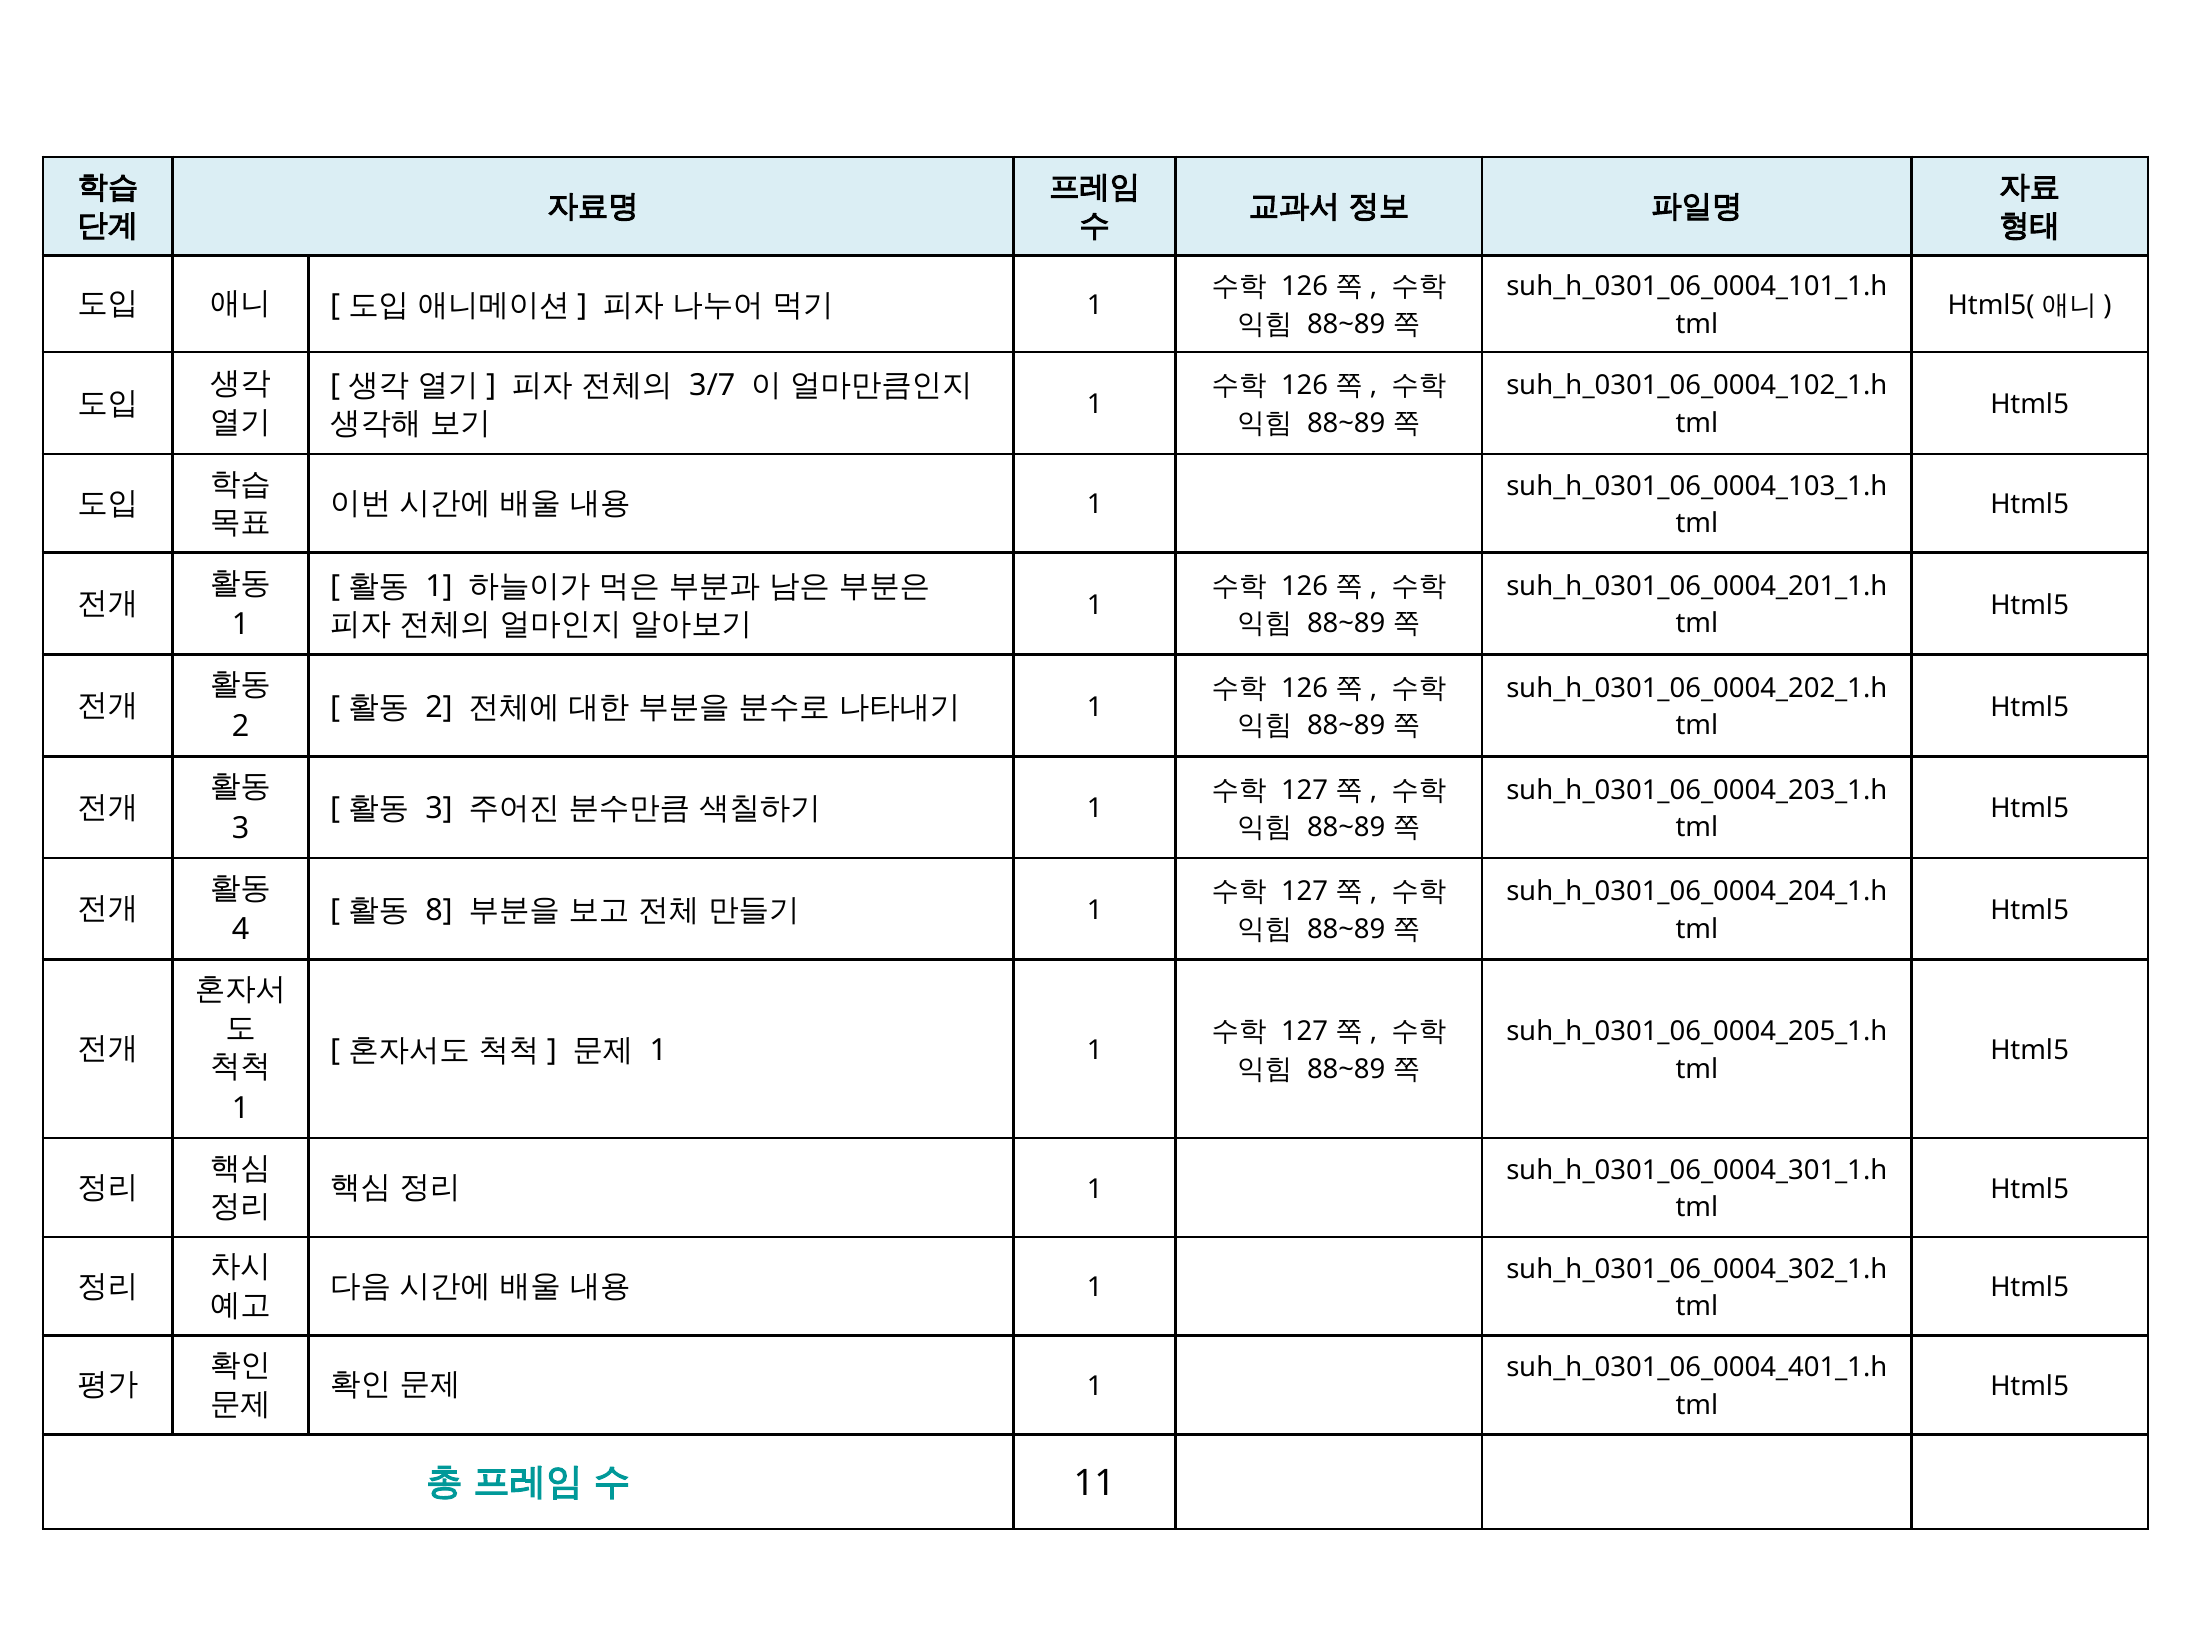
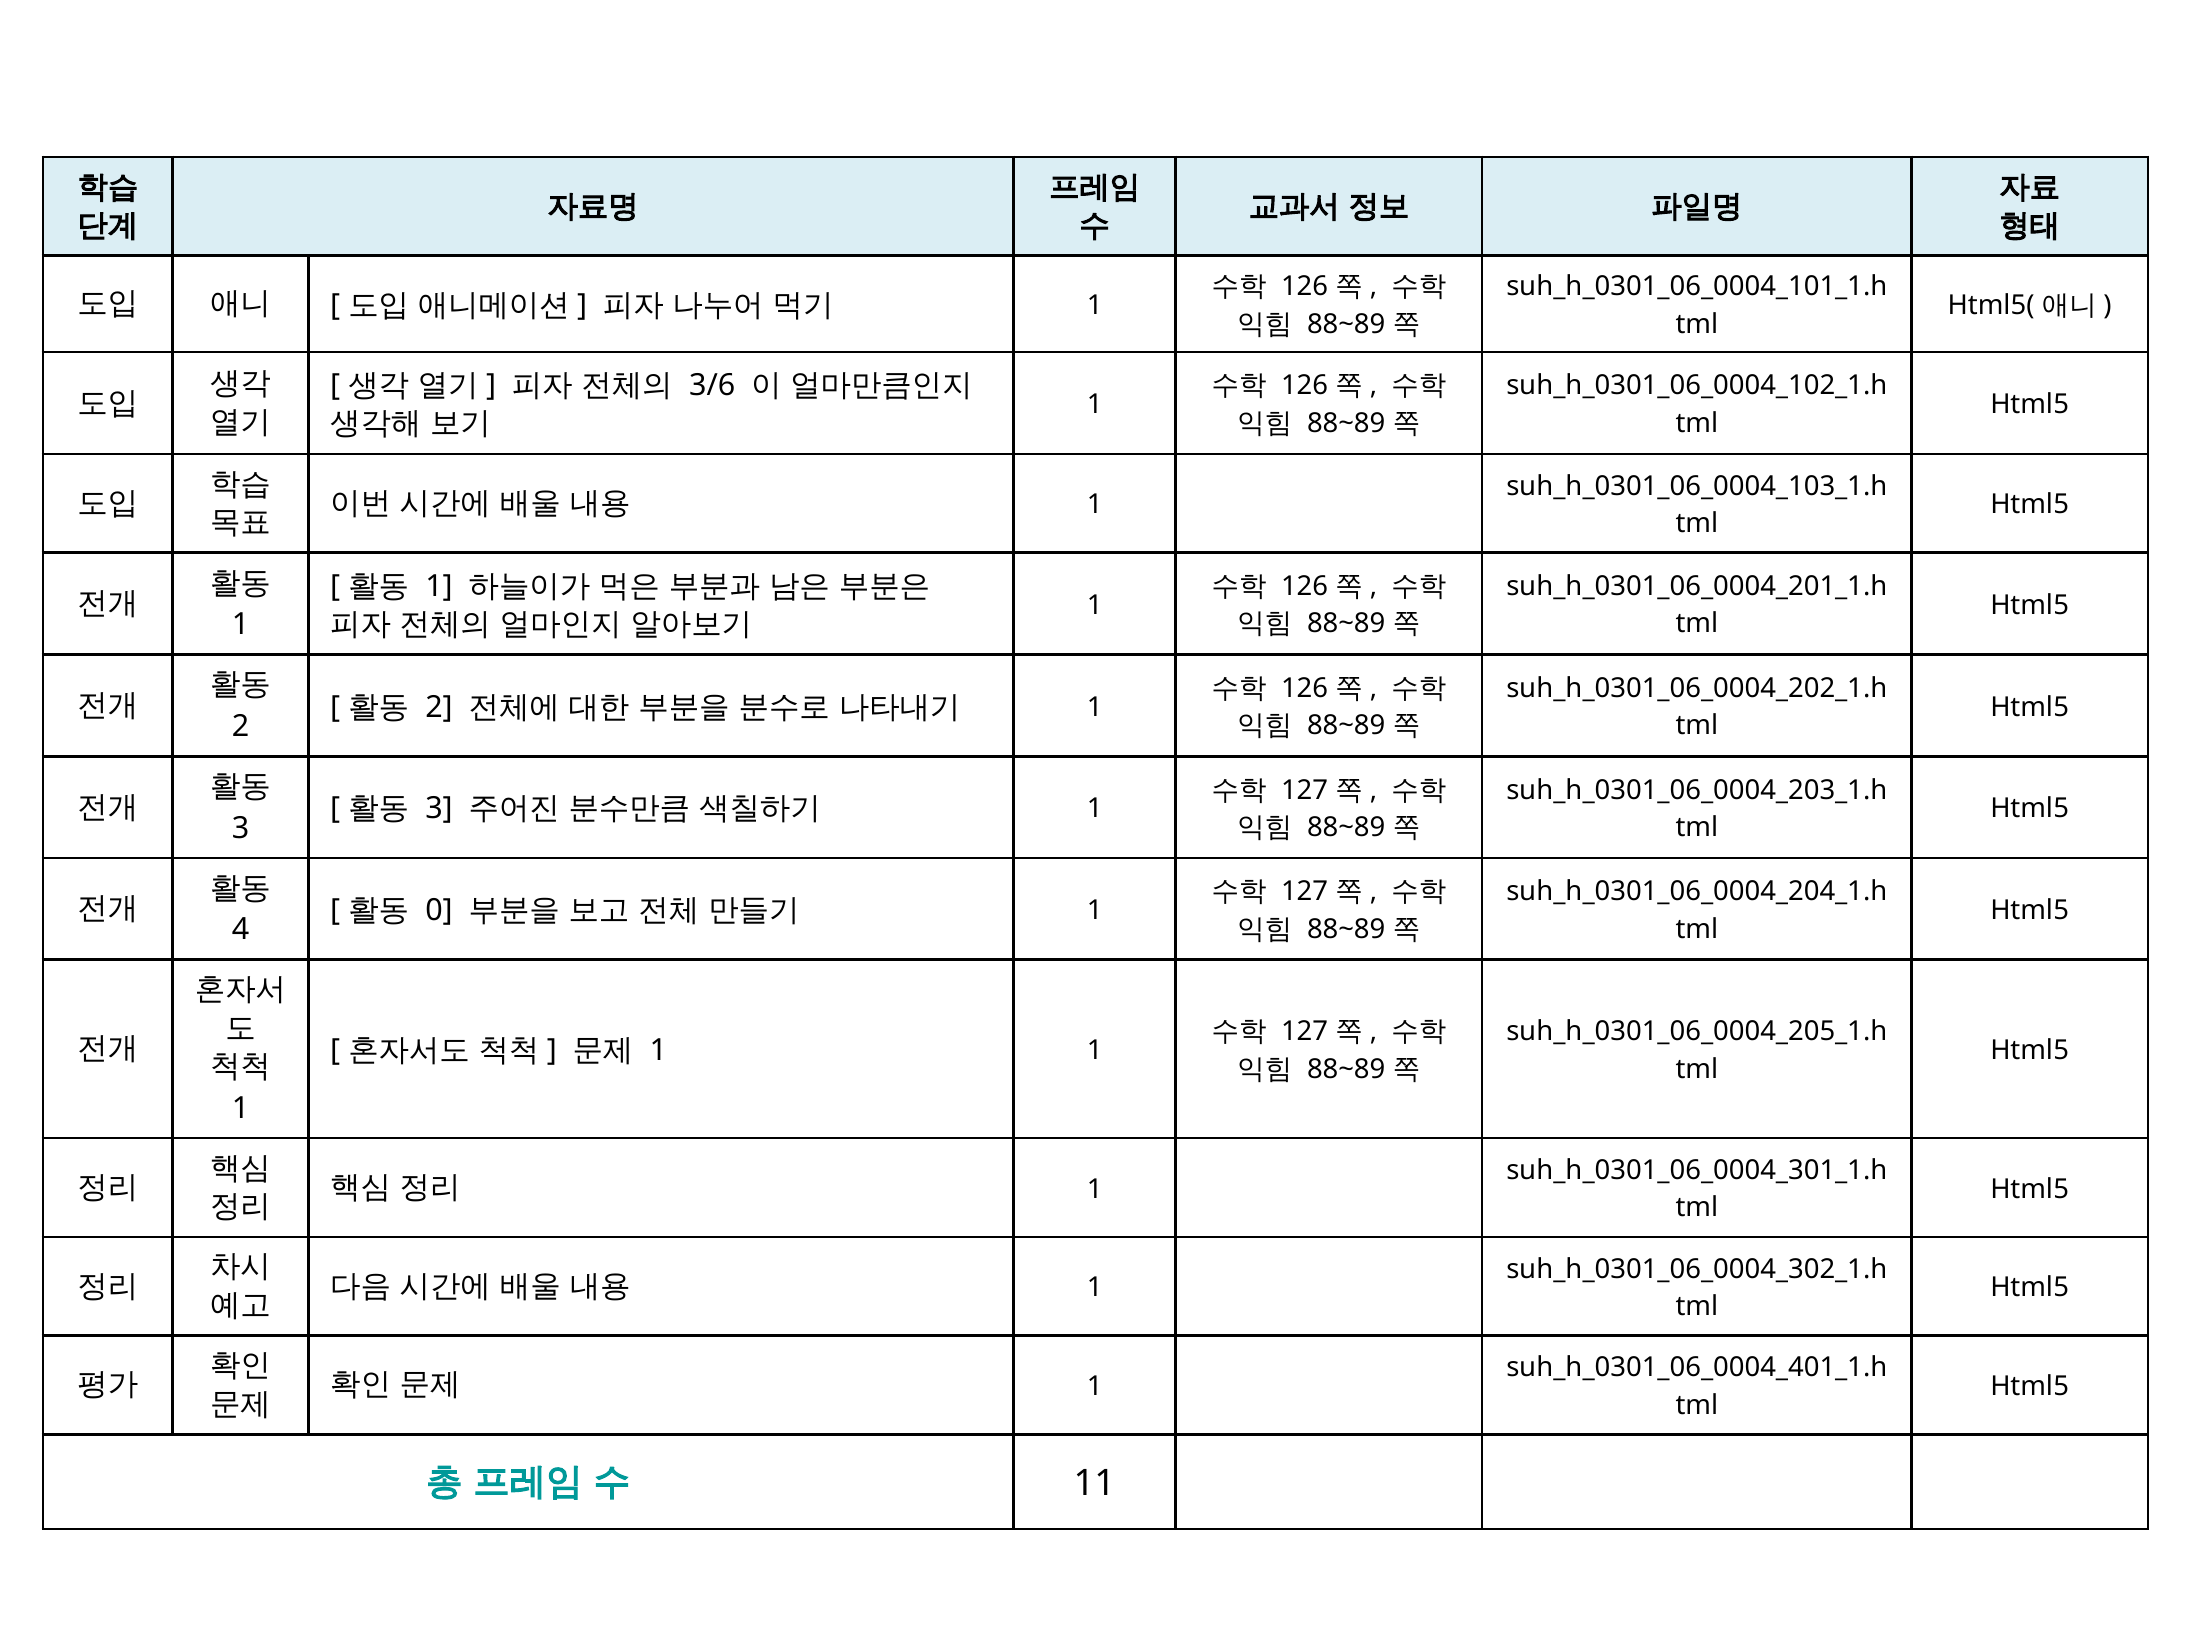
3/7: 3/7 -> 3/6 (712, 386)
8: 8 -> 0 (439, 911)
